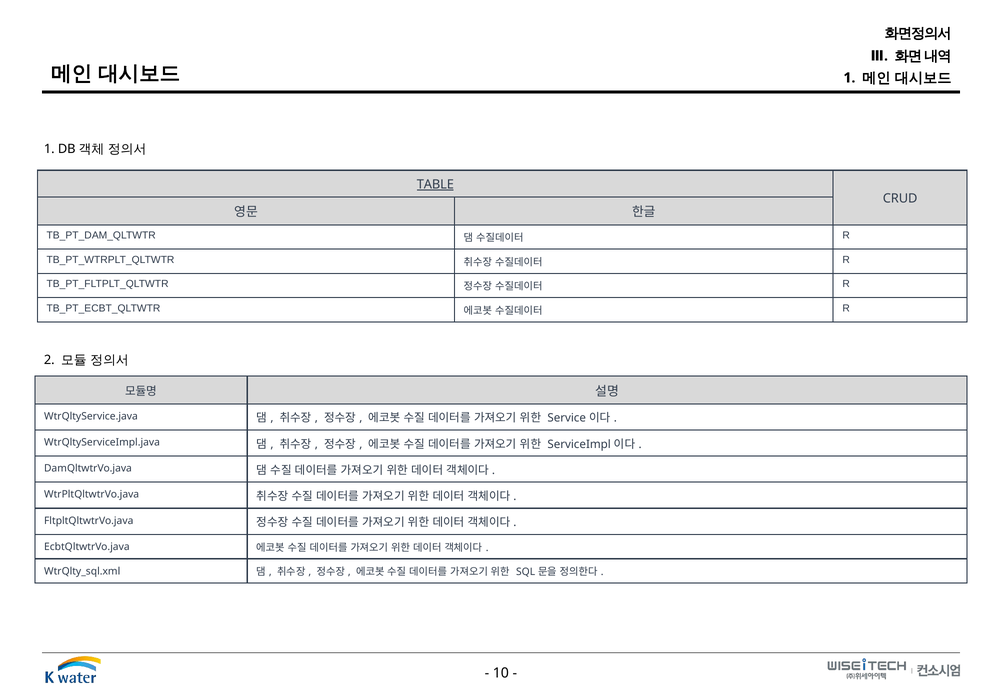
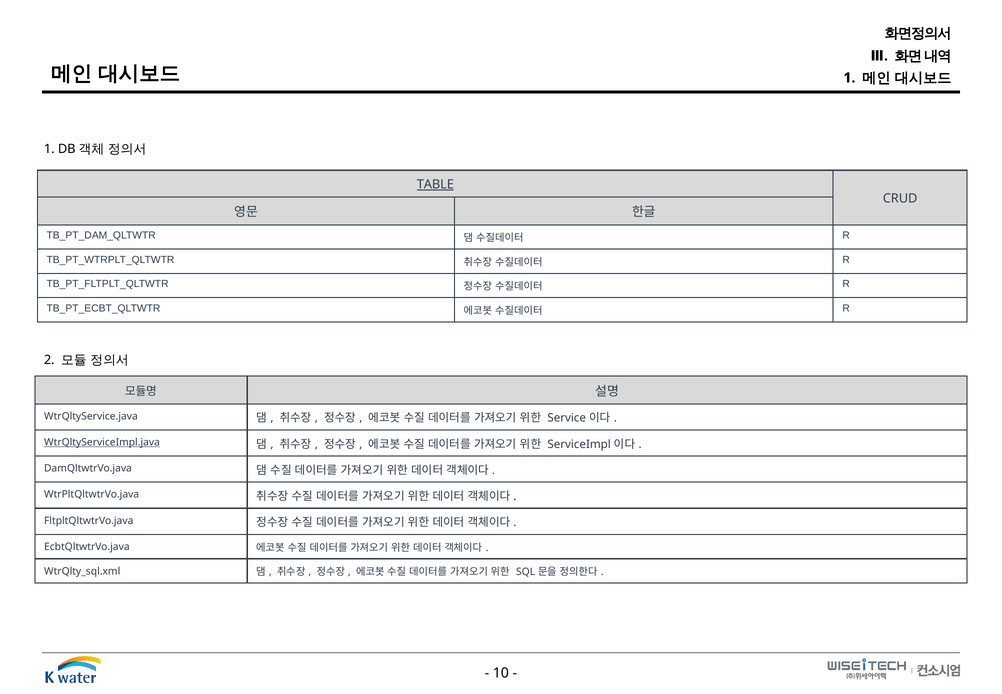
WtrQltyServiceImpl.java underline: none -> present (102, 442)
